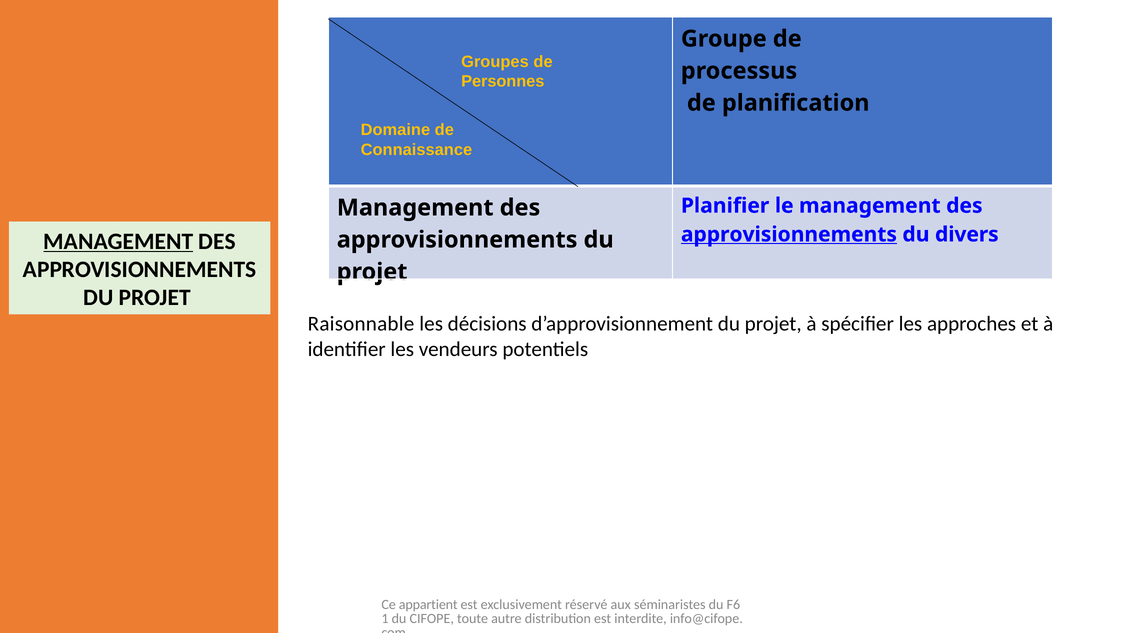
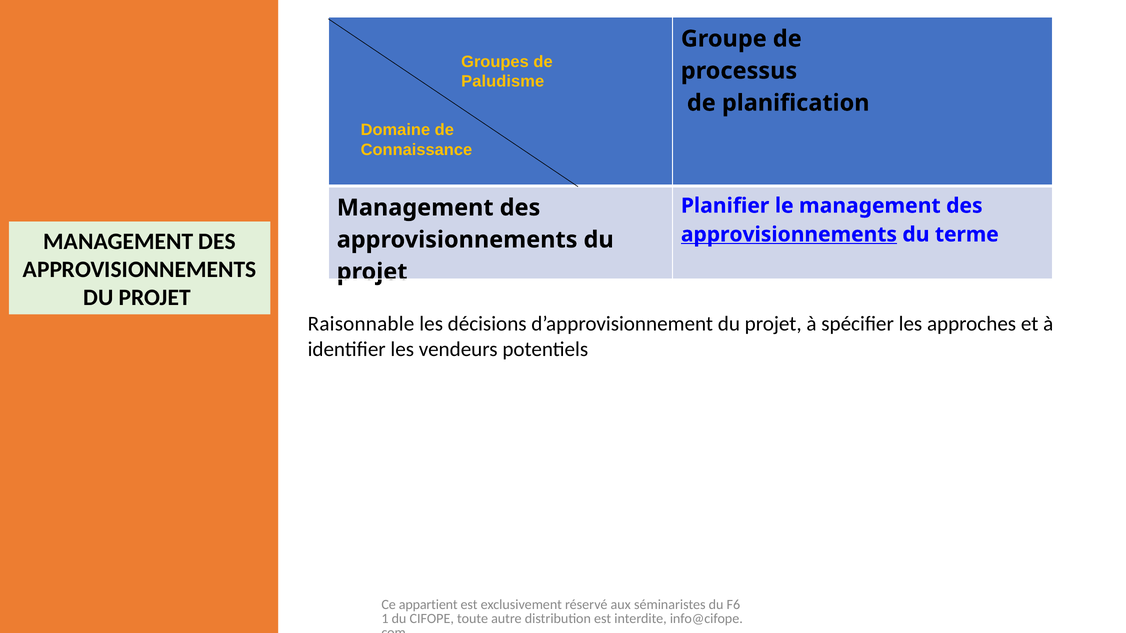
Personnes: Personnes -> Paludisme (503, 81)
divers: divers -> terme (967, 235)
MANAGEMENT underline: present -> none (118, 242)
